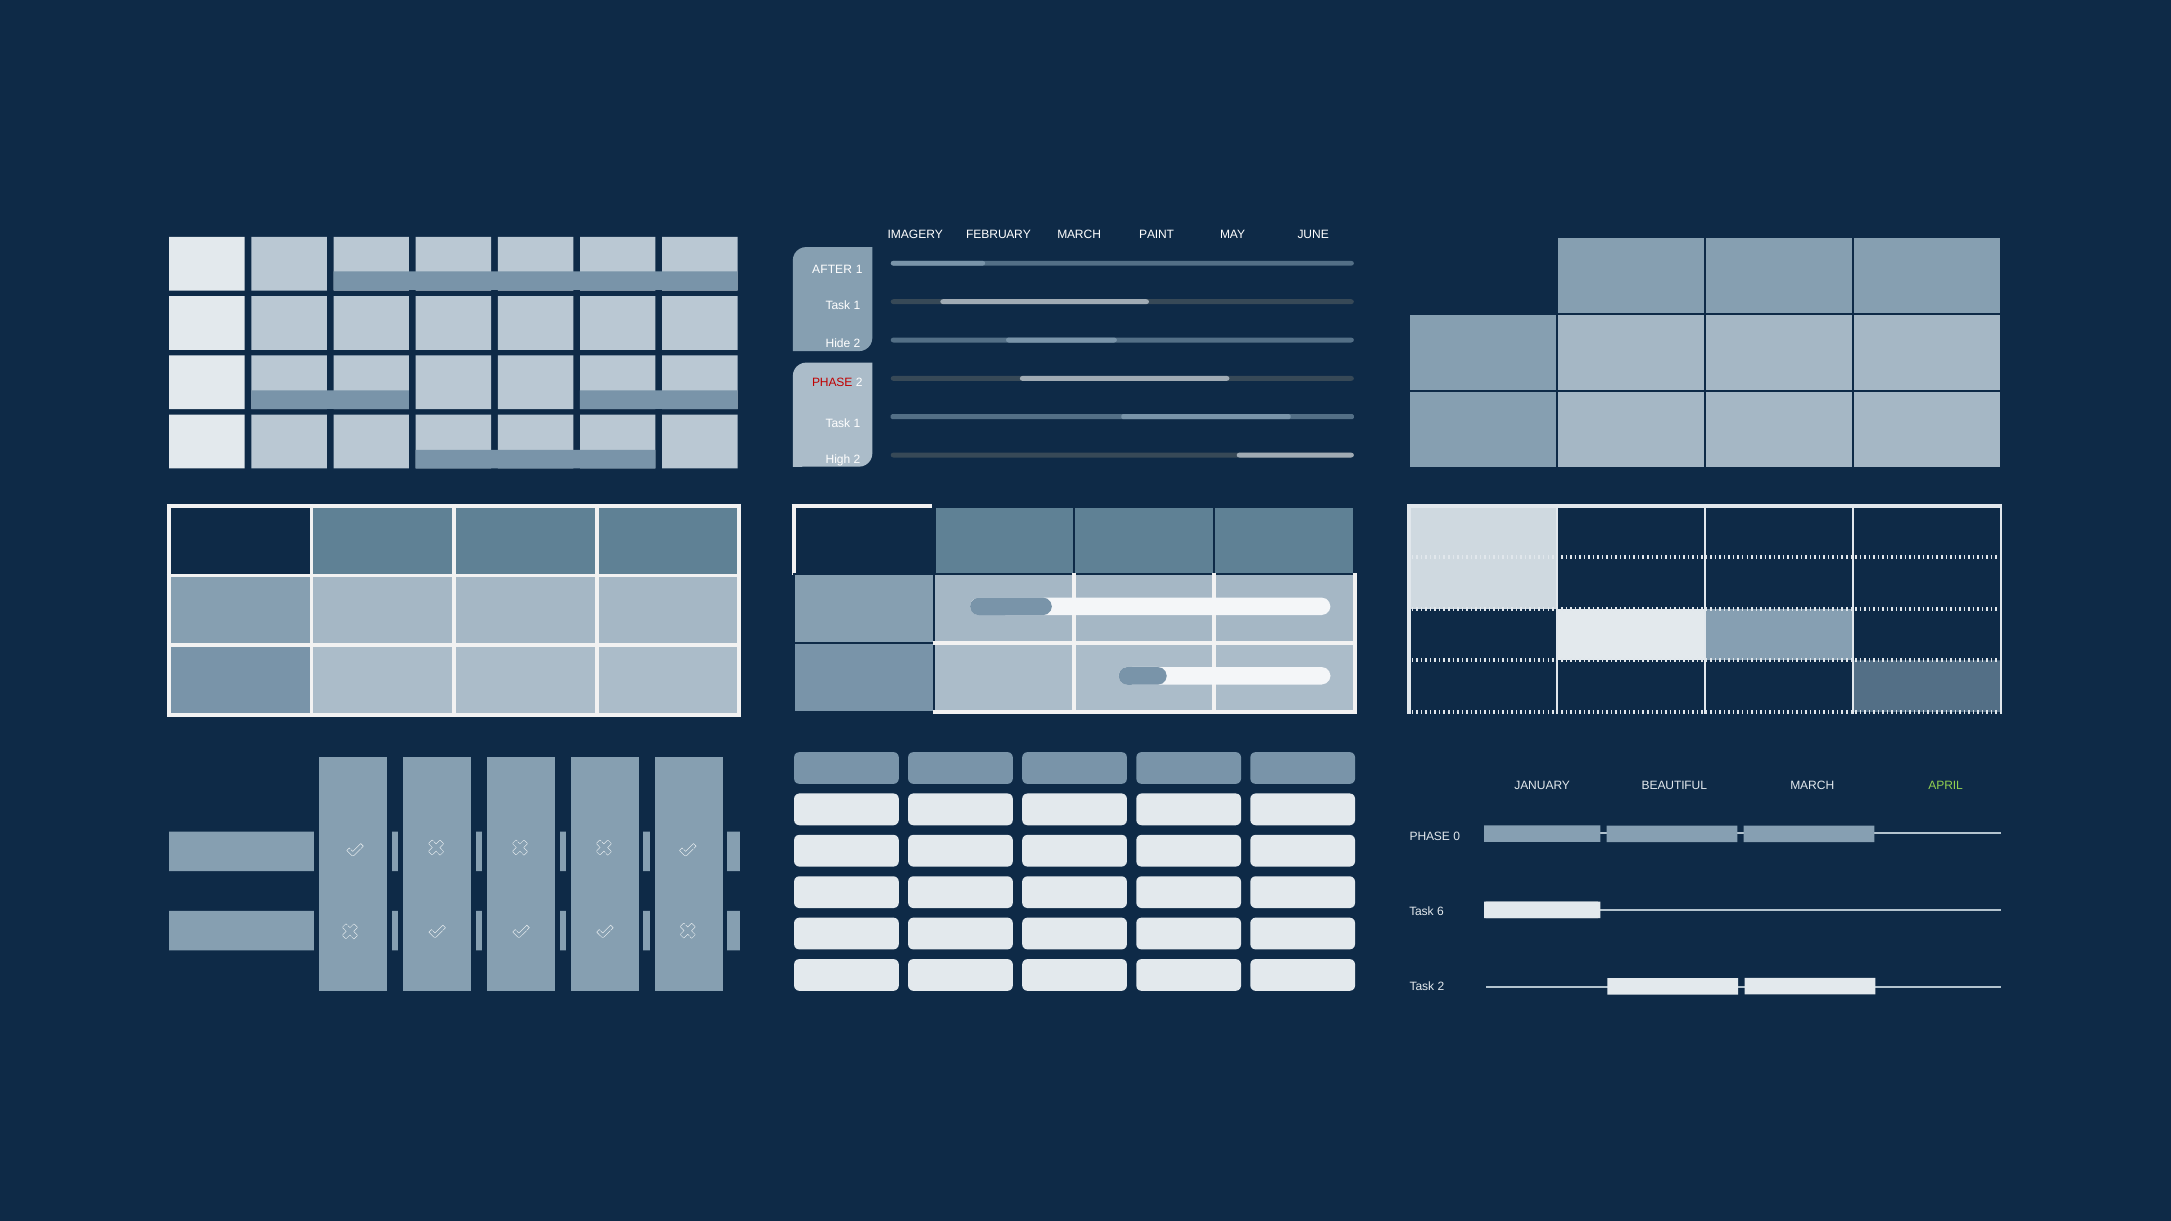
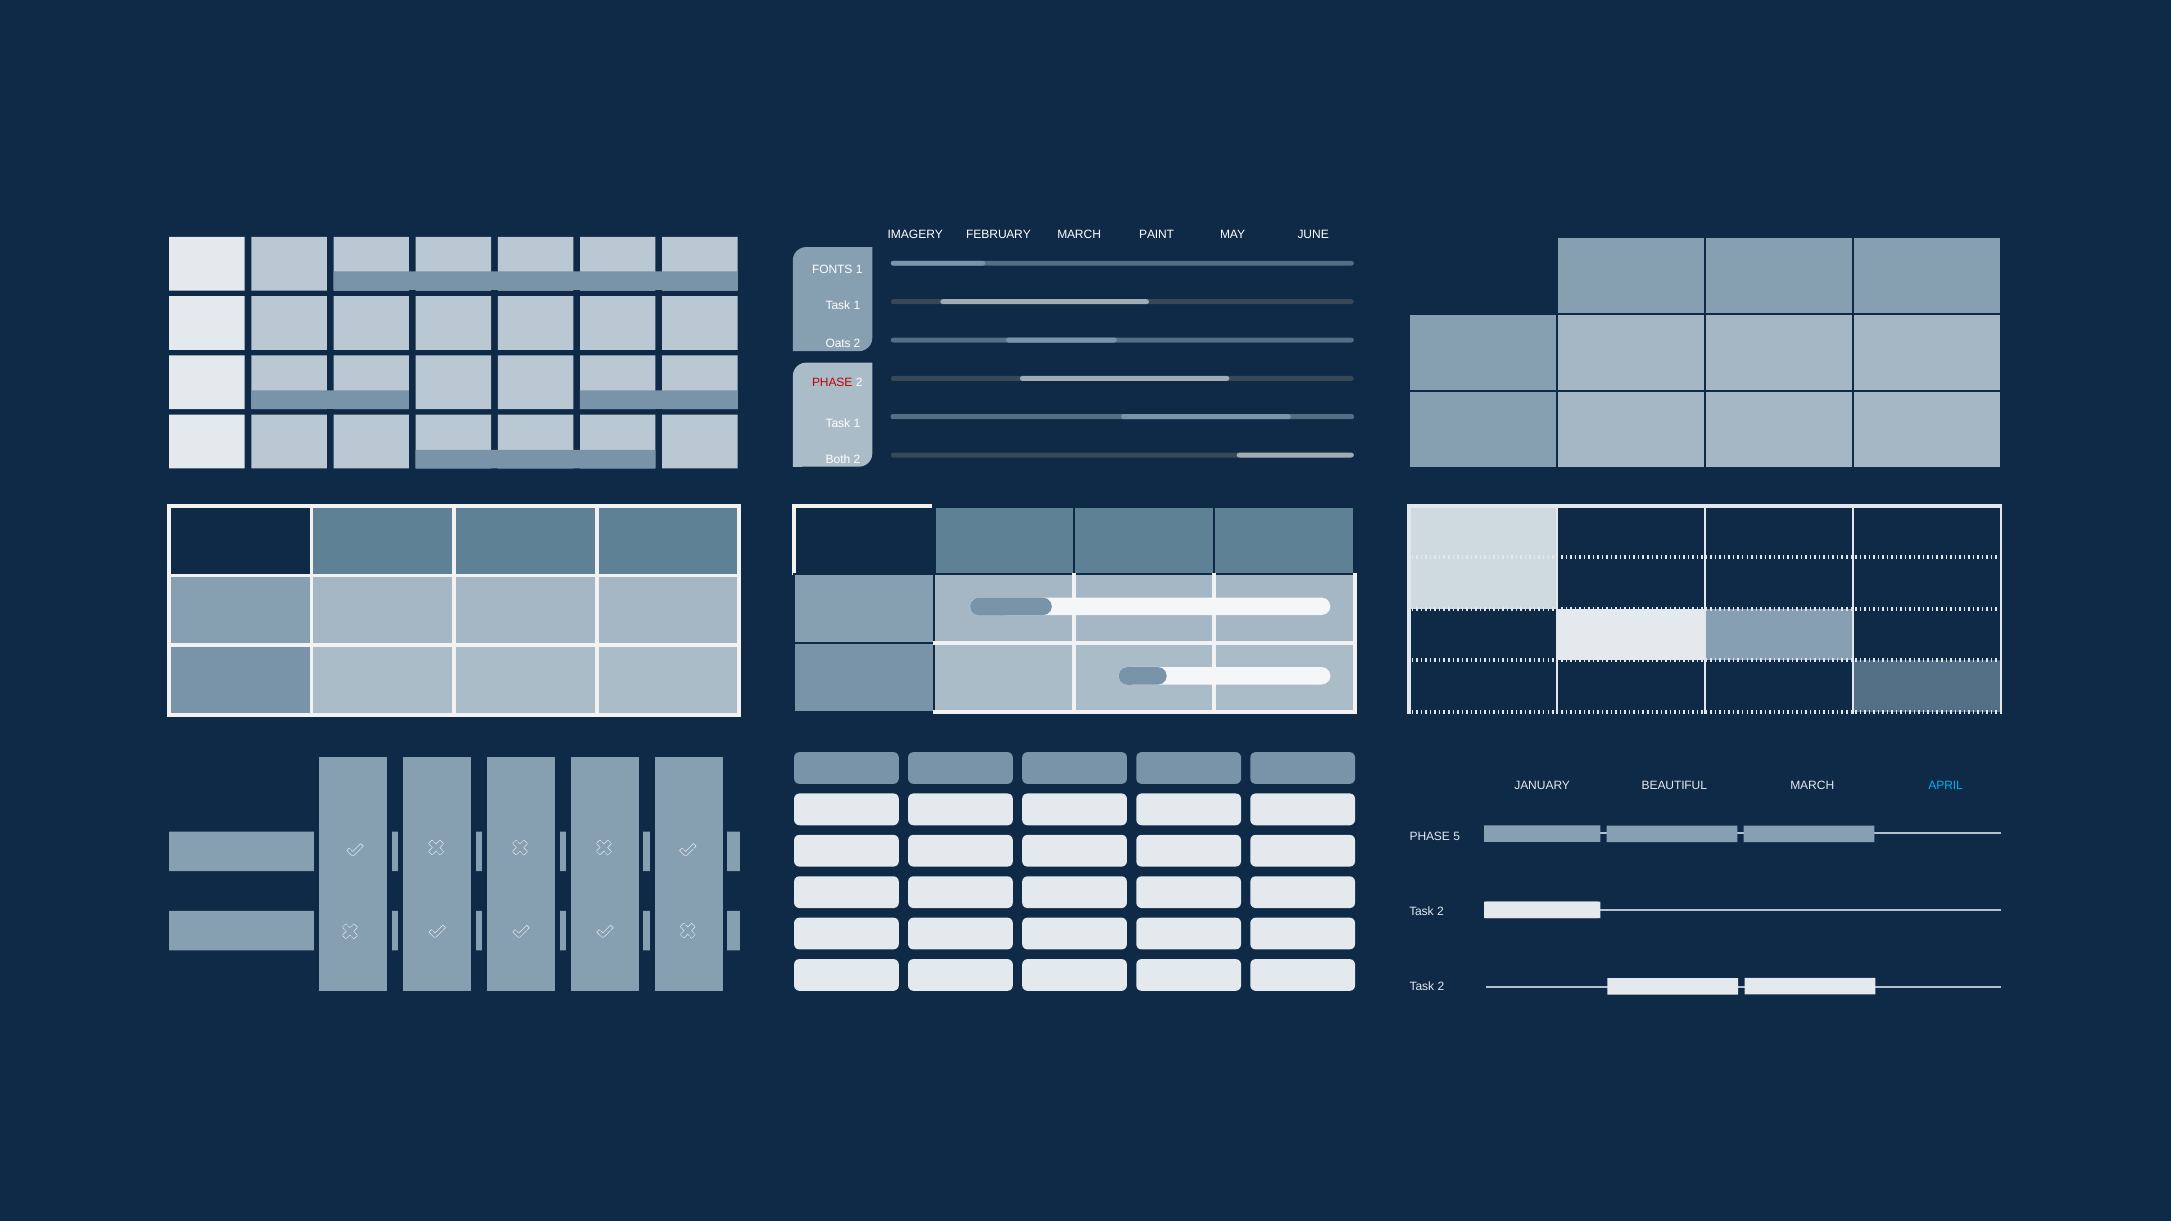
AFTER: AFTER -> FONTS (832, 269)
Hide: Hide -> Oats (838, 344)
High: High -> Both (838, 460)
APRIL colour: light green -> light blue (1946, 786)
0: 0 -> 5 (1457, 836)
6: 6 -> 2 (1440, 912)
